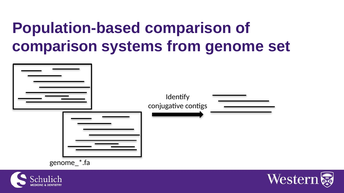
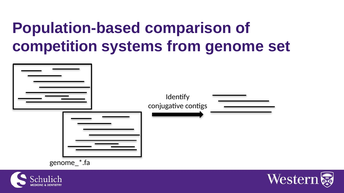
comparison: comparison -> competition (55, 46)
